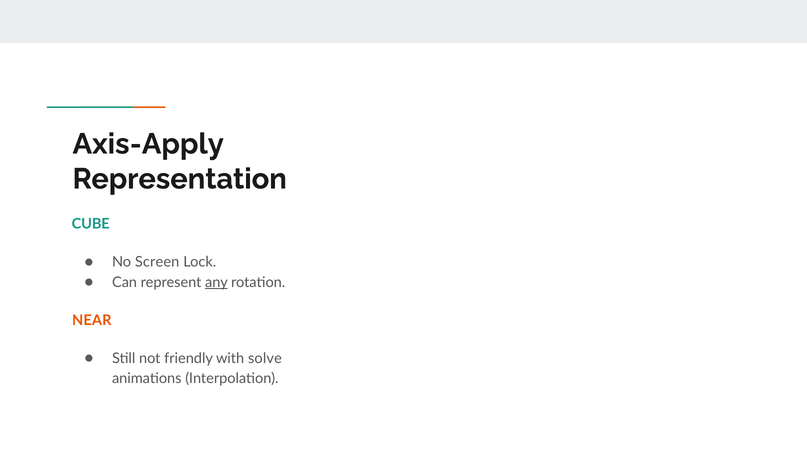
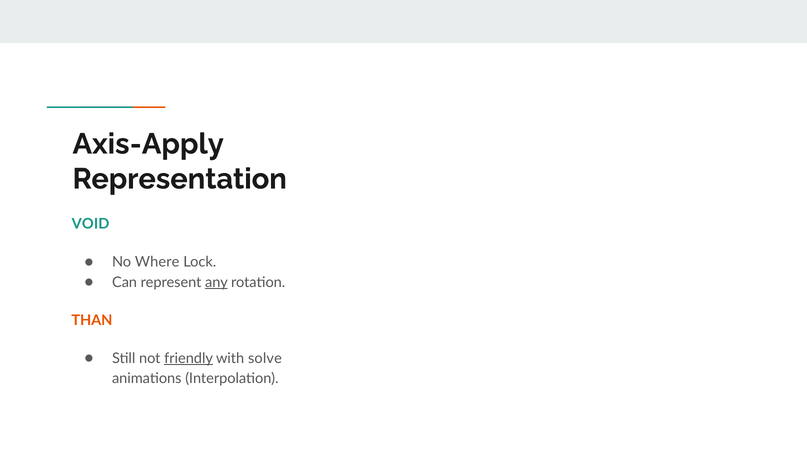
CUBE: CUBE -> VOID (91, 224)
Screen: Screen -> Where (157, 262)
NEAR: NEAR -> THAN (92, 320)
friendly underline: none -> present (189, 358)
